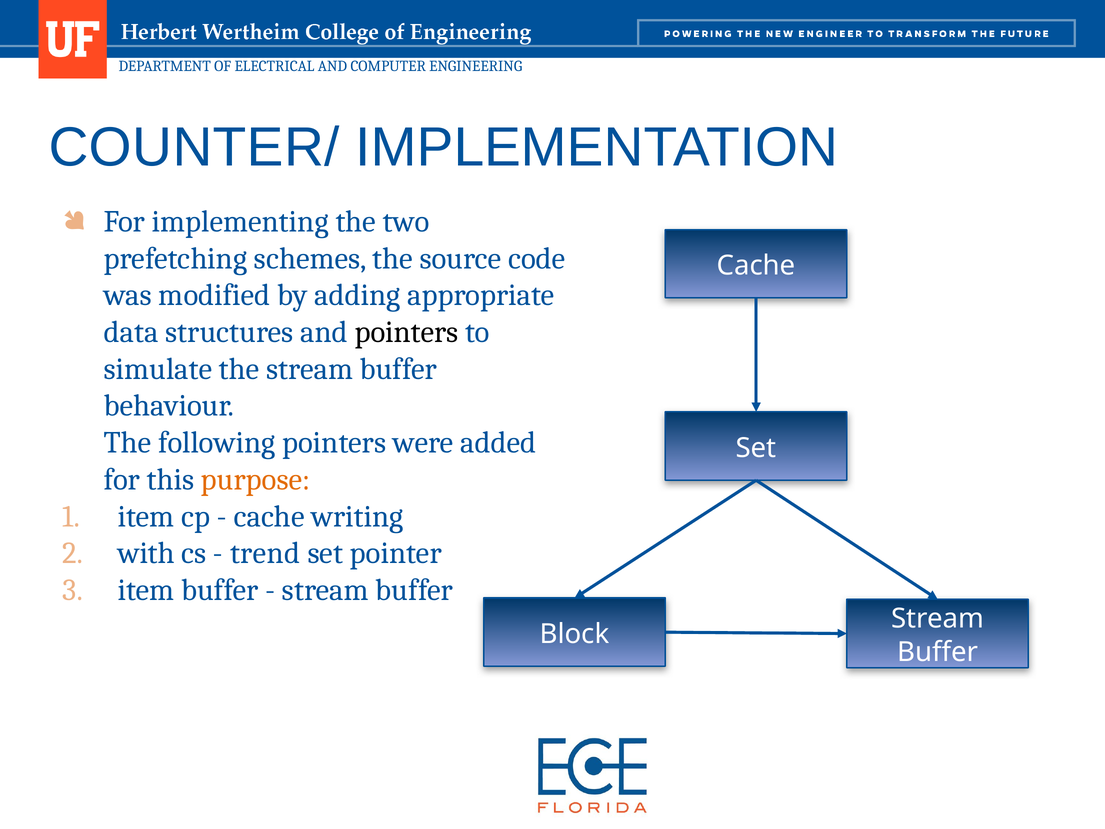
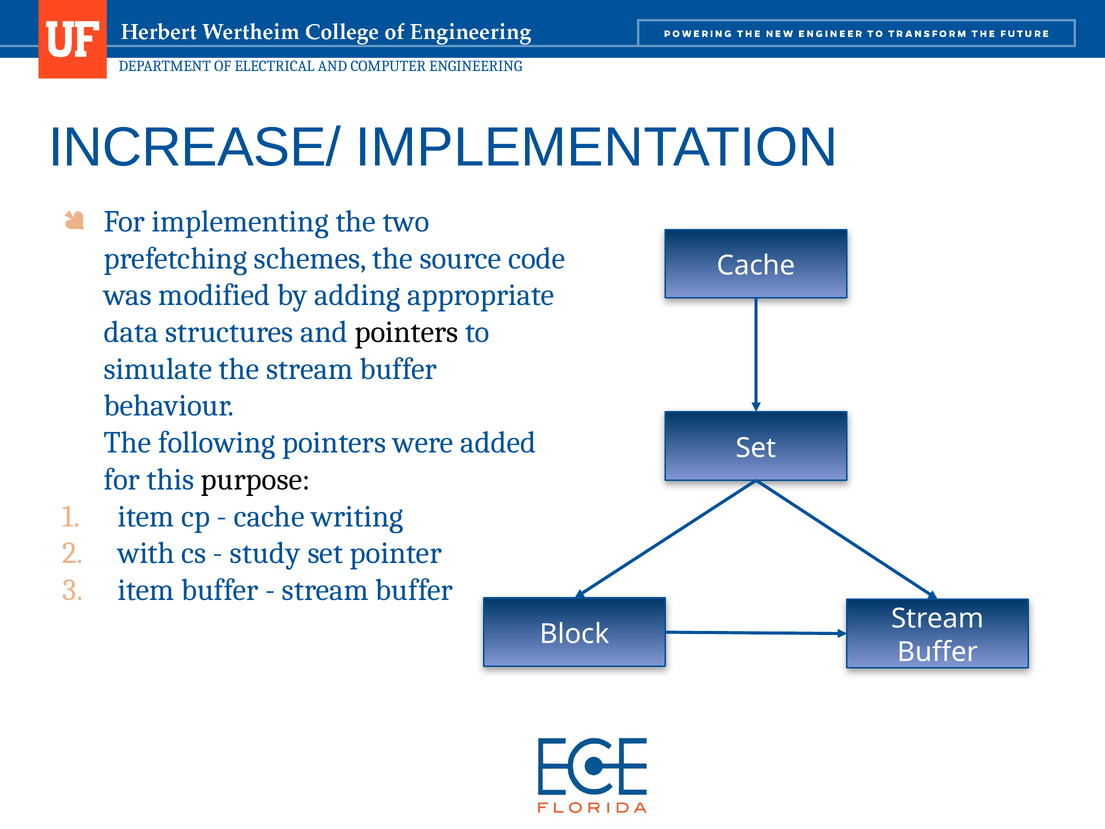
COUNTER/: COUNTER/ -> INCREASE/ (195, 148)
purpose colour: orange -> black (256, 479)
trend: trend -> study (265, 553)
